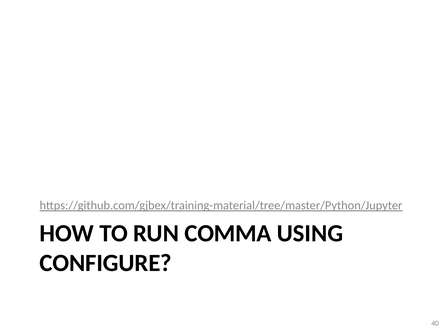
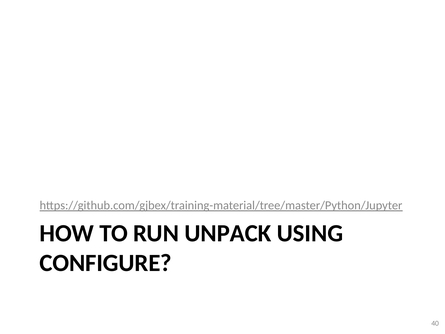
COMMA: COMMA -> UNPACK (228, 233)
